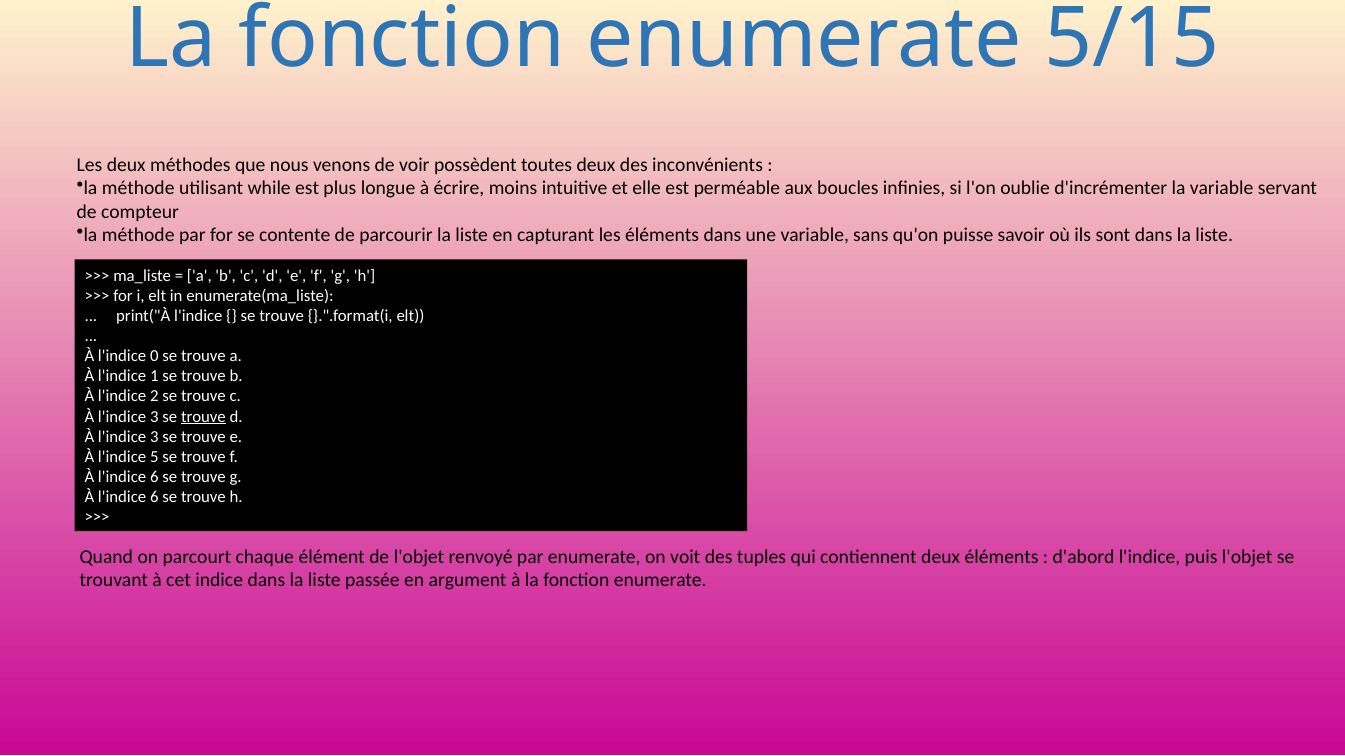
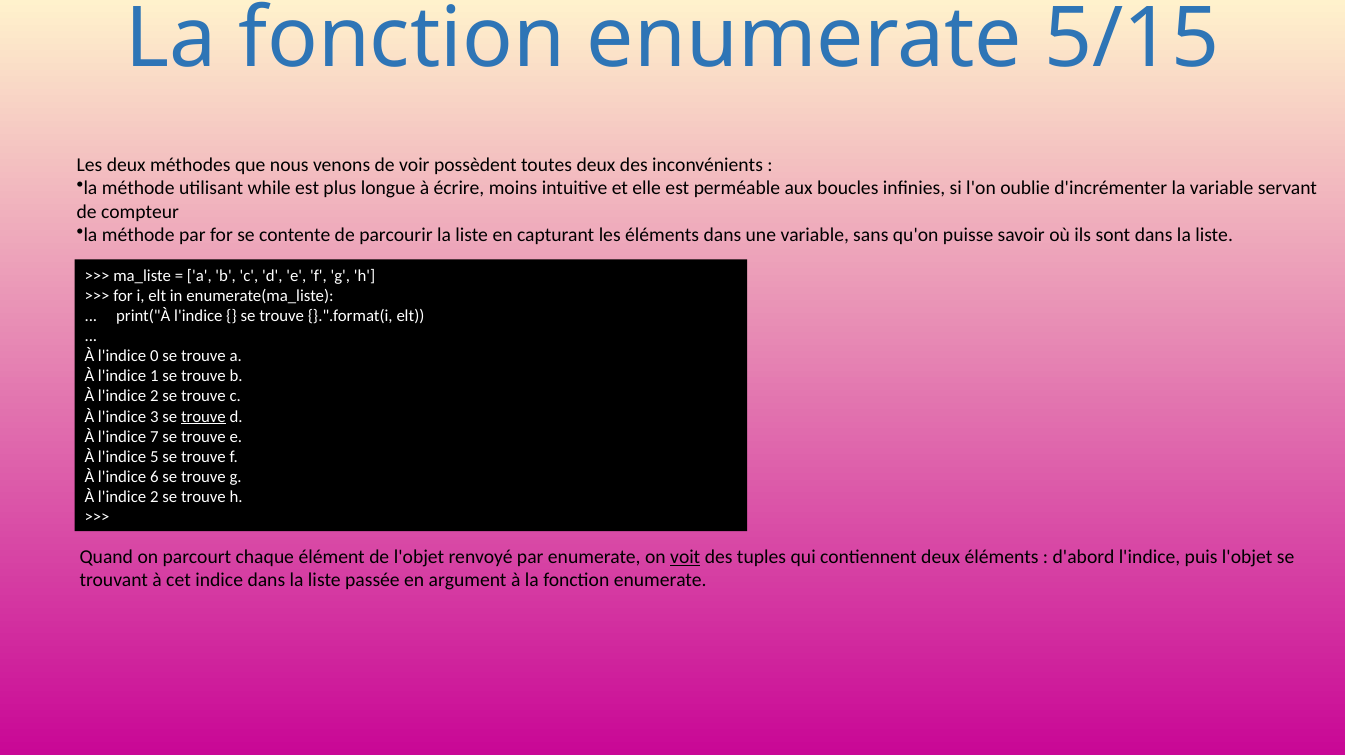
3: 3 -> 7 (154, 437)
6: 6 -> 2 (154, 498)
voit underline: none -> present (685, 557)
